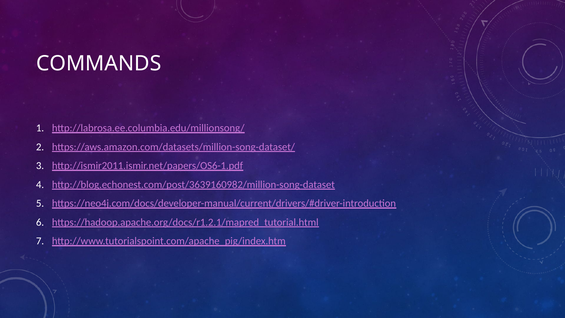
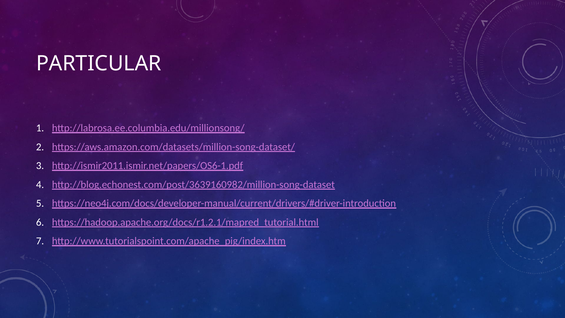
COMMANDS: COMMANDS -> PARTICULAR (99, 63)
